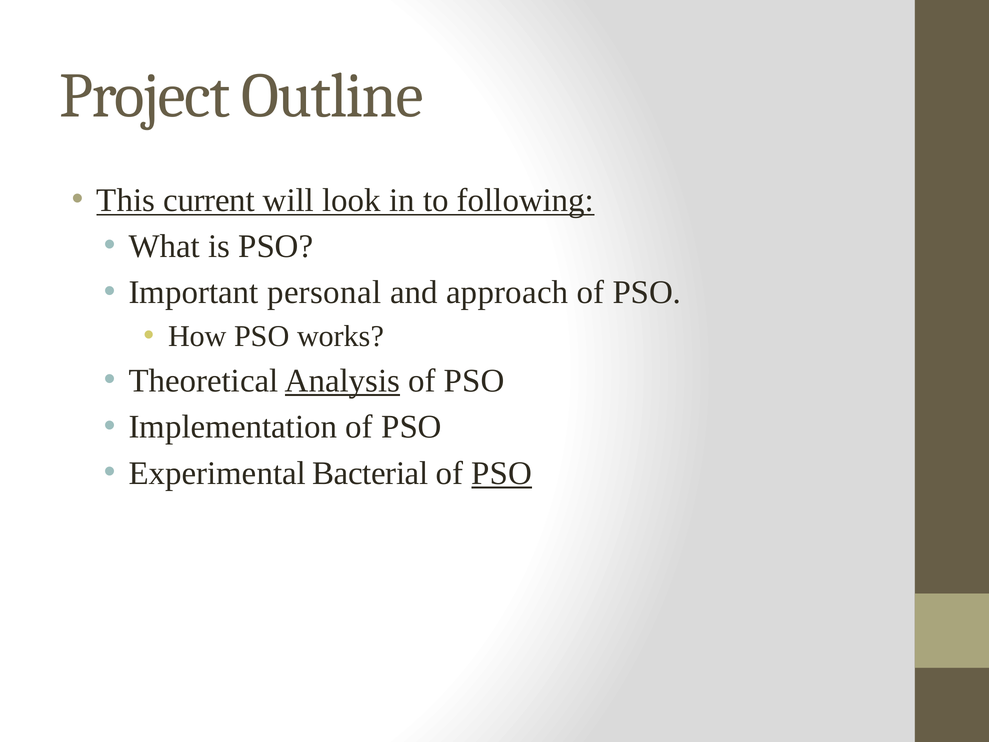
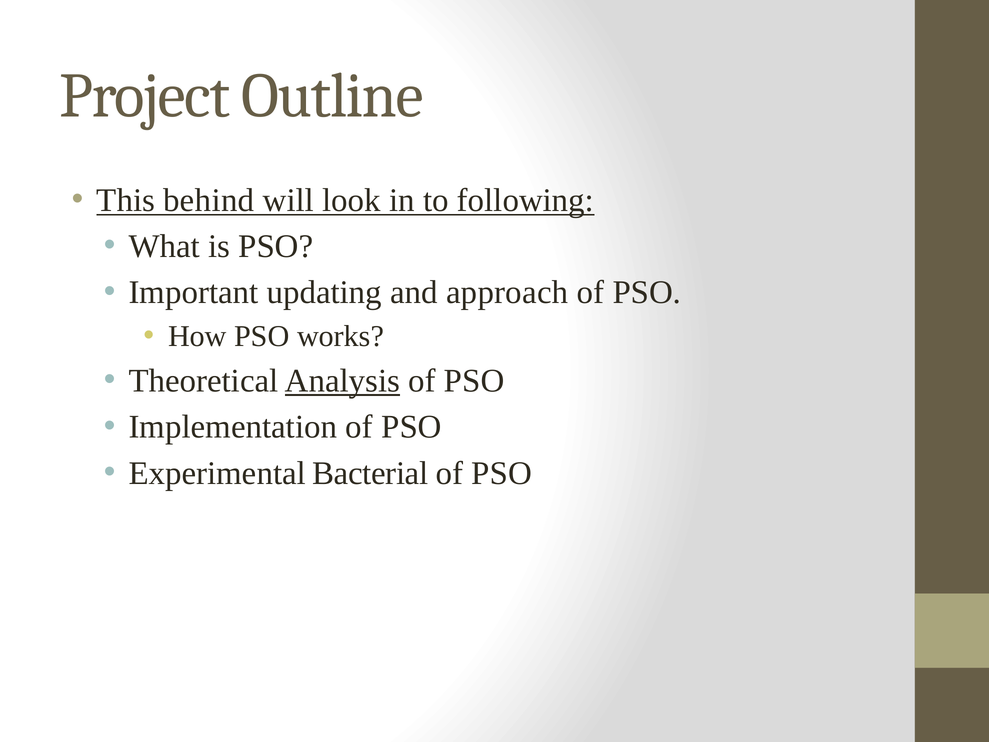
current: current -> behind (209, 200)
personal: personal -> updating (324, 292)
PSO underline: present -> none (502, 473)
